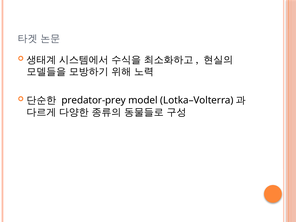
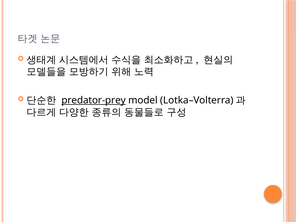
predator-prey underline: none -> present (94, 100)
